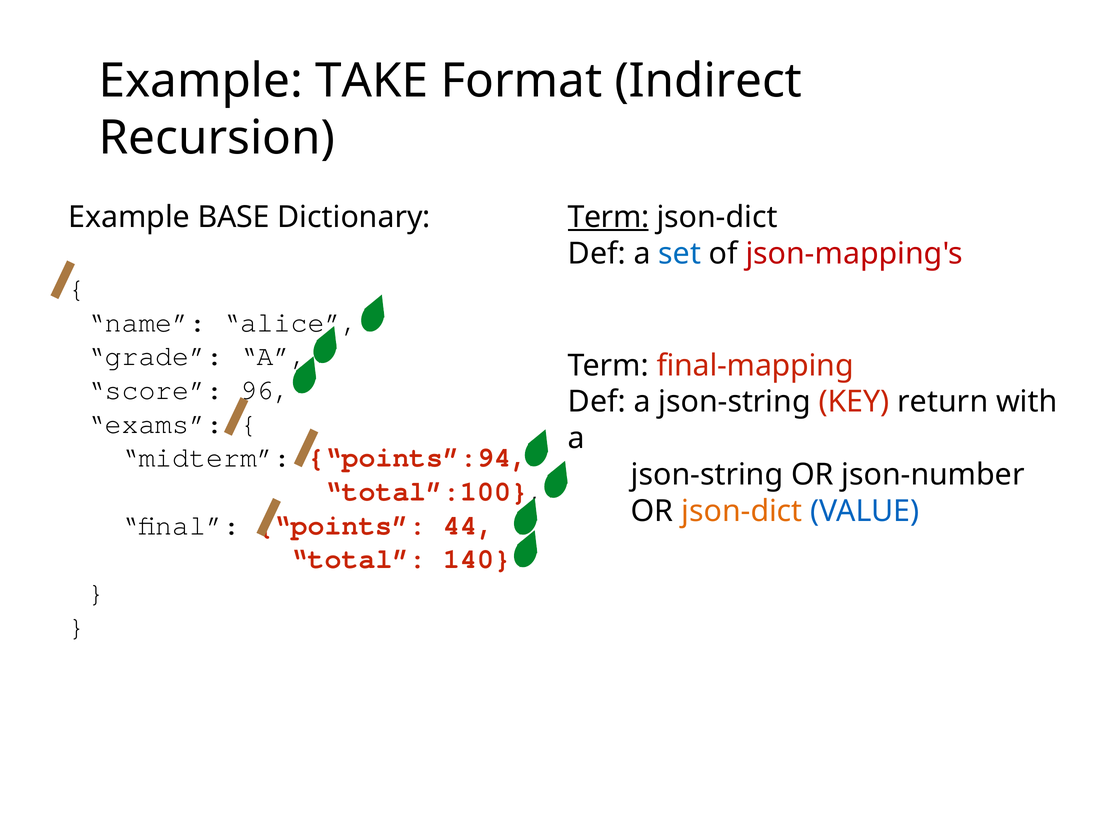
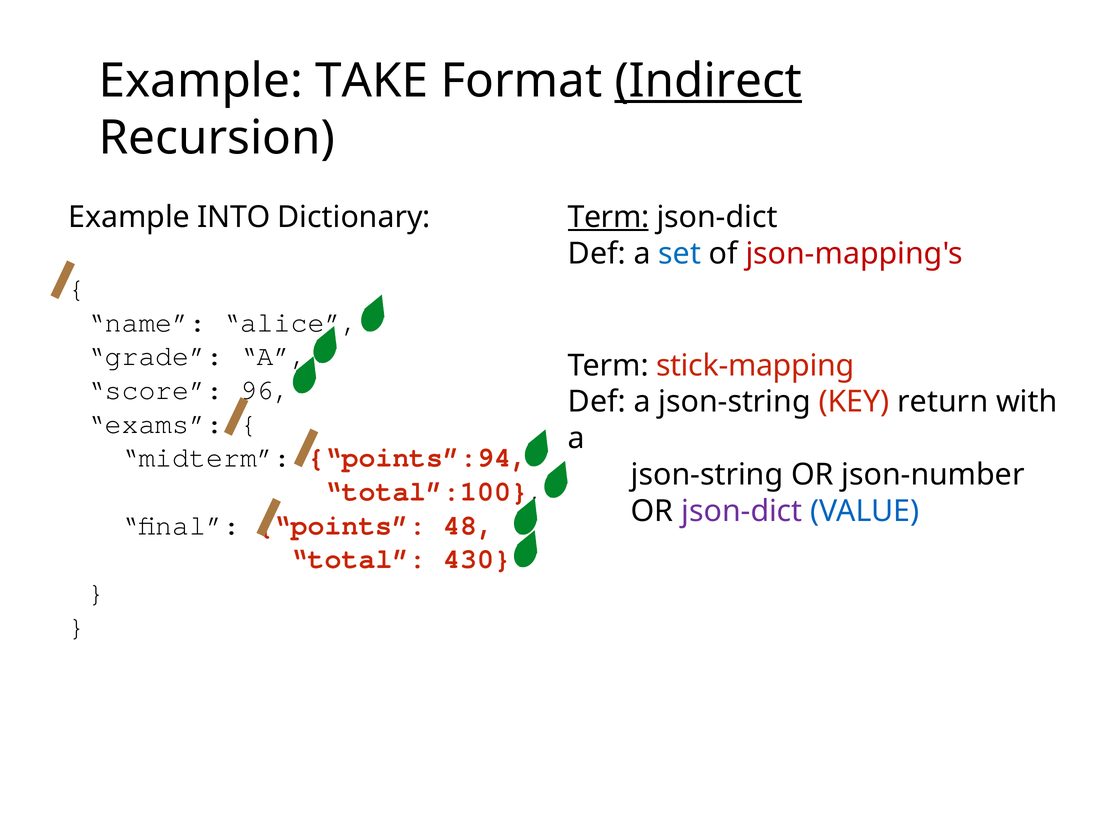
Indirect underline: none -> present (708, 81)
BASE: BASE -> INTO (234, 217)
final-mapping: final-mapping -> stick-mapping (755, 365)
json-dict colour: orange -> purple (742, 511)
44: 44 -> 48 (469, 525)
140: 140 -> 430 (477, 559)
